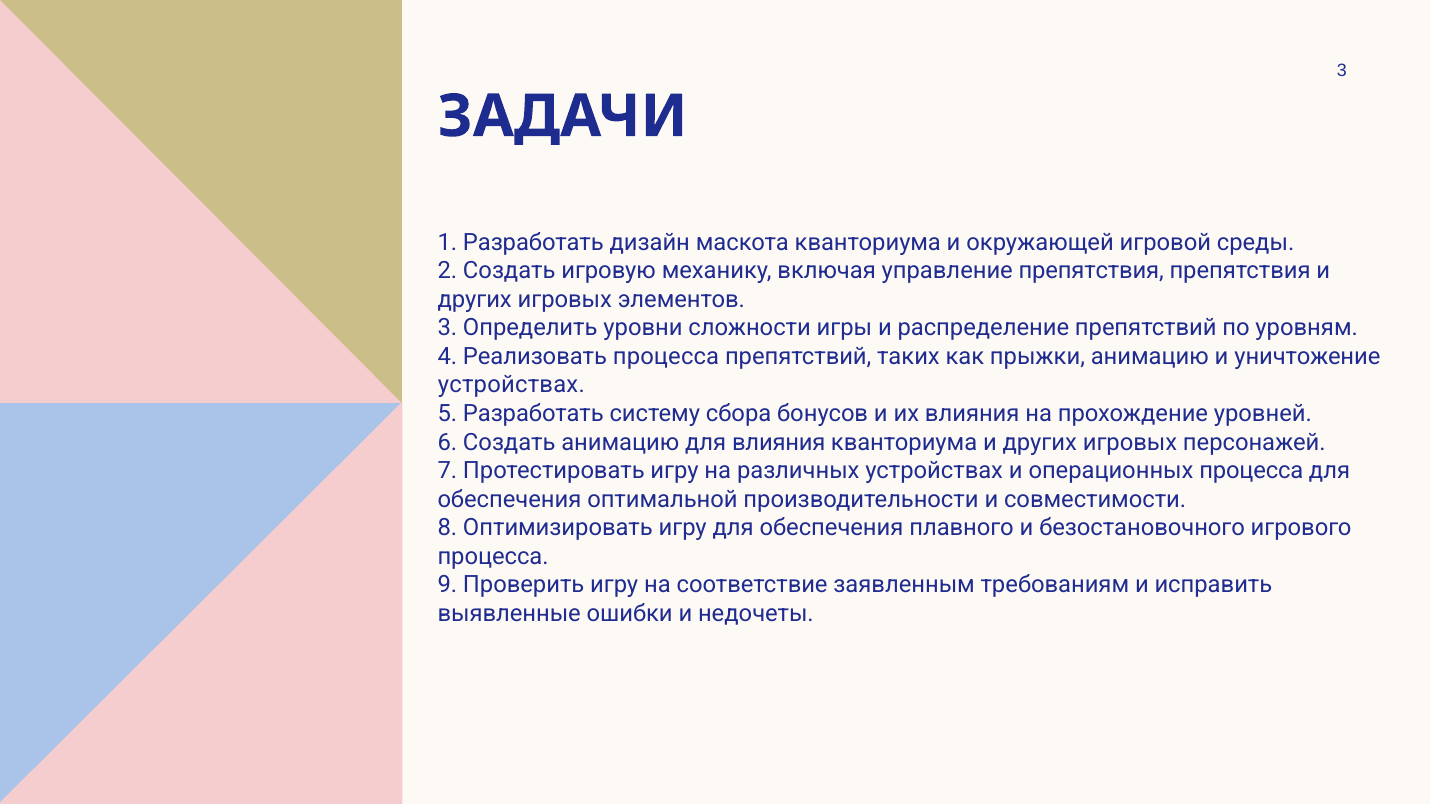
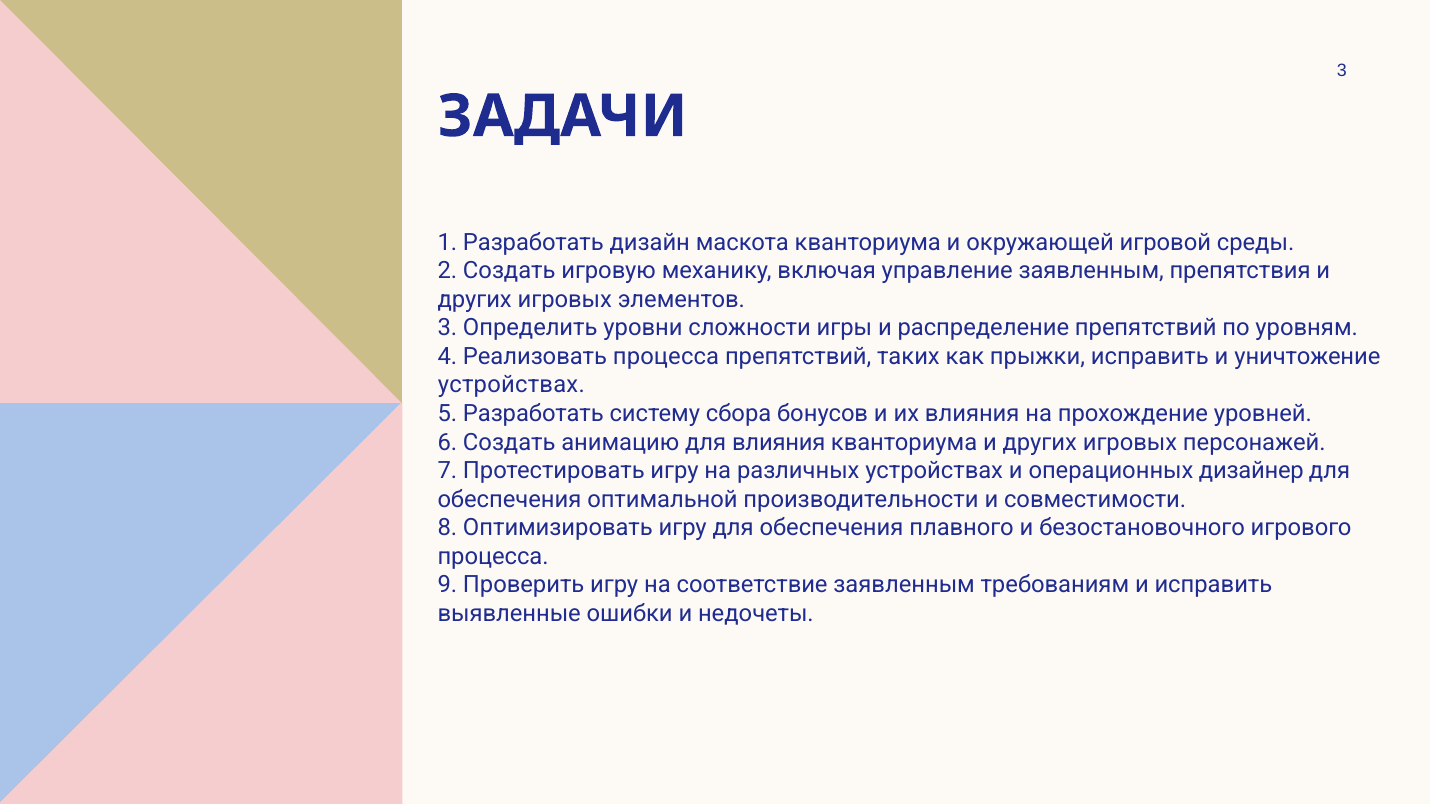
управление препятствия: препятствия -> заявленным (1091, 271)
прыжки анимацию: анимацию -> исправить (1150, 357)
операционных процесса: процесса -> дизайнер (1251, 471)
